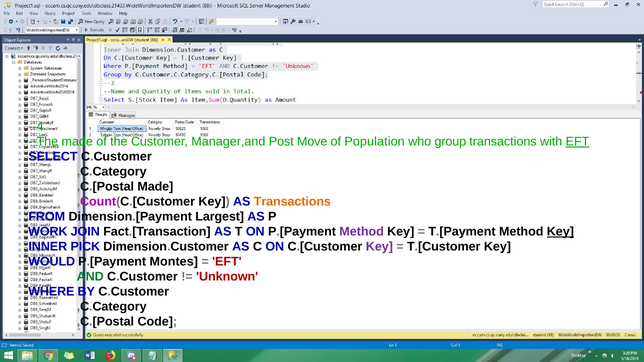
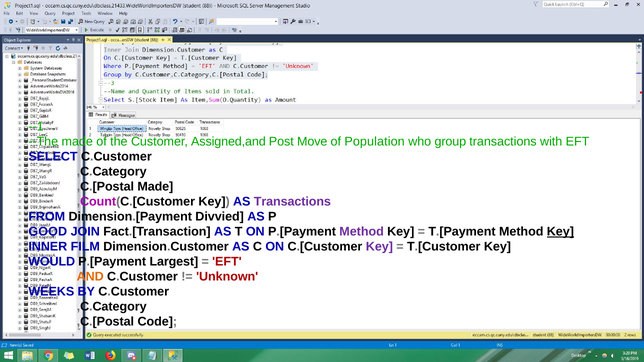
--4: --4 -> --1 (36, 127)
Manager,and: Manager,and -> Assigned,and (228, 142)
EFT underline: present -> none (578, 142)
Transactions colour: orange -> purple (292, 202)
Largest: Largest -> Divvied (220, 217)
WORK: WORK -> GOOD (48, 232)
PICK: PICK -> FILM (85, 247)
Montes: Montes -> Largest (174, 262)
AND colour: green -> orange (90, 277)
WHERE: WHERE -> WEEKS (51, 292)
